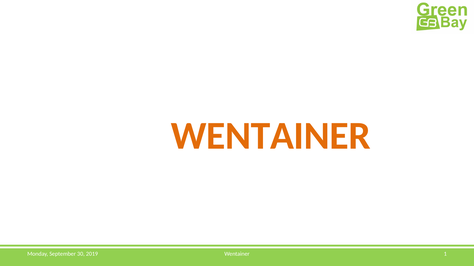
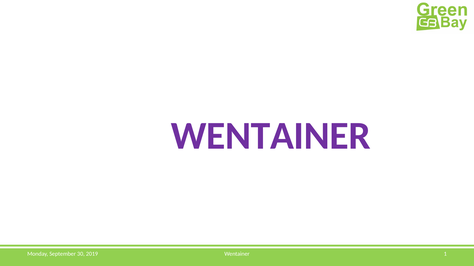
WENTAINER colour: orange -> purple (271, 136)
